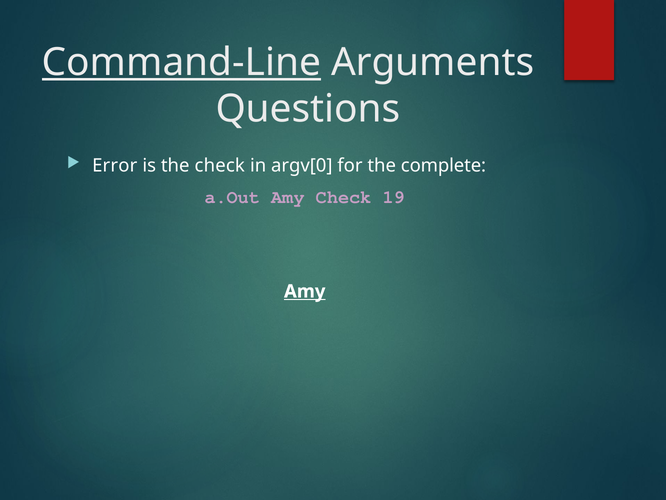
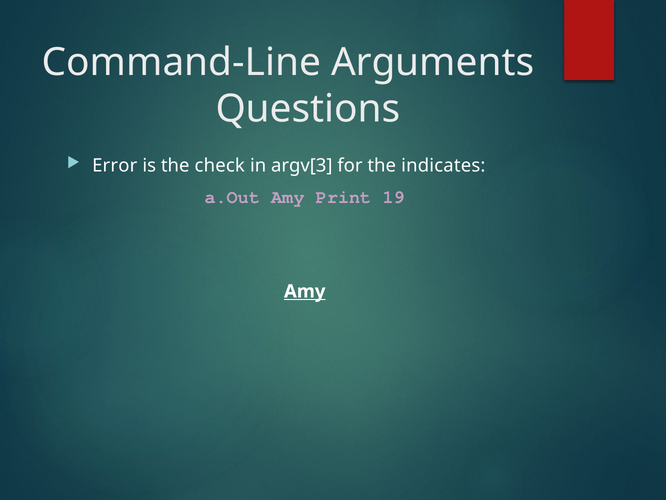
Command-Line underline: present -> none (182, 62)
argv[0: argv[0 -> argv[3 (302, 165)
complete: complete -> indicates (443, 165)
Amy Check: Check -> Print (344, 197)
